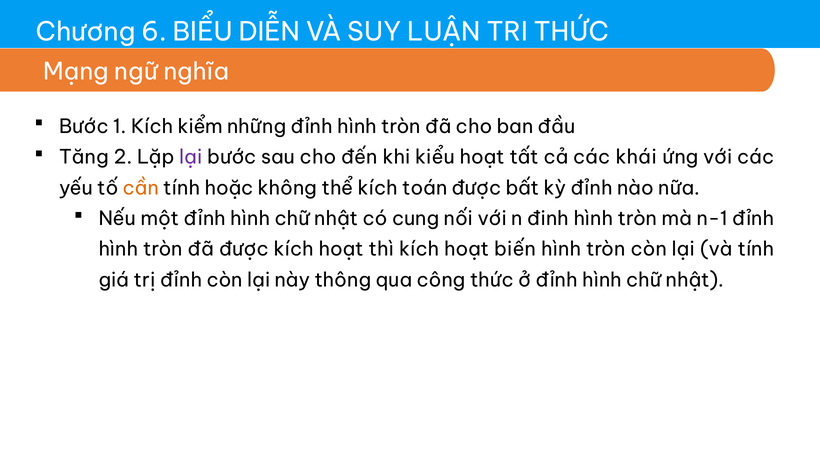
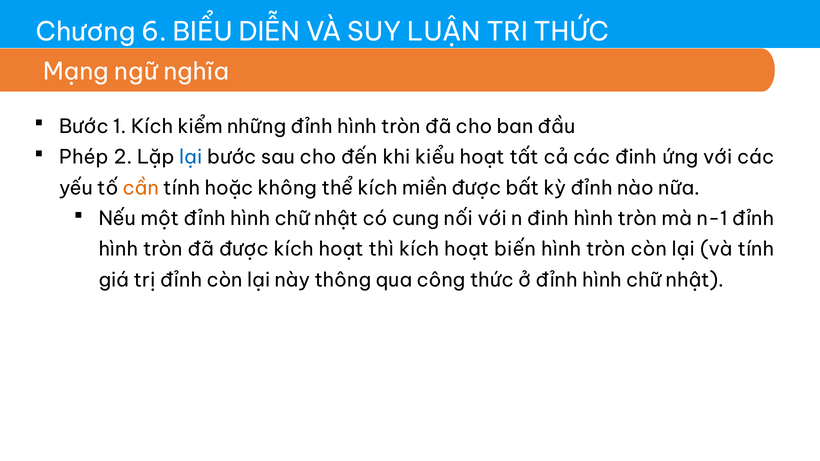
Tăng: Tăng -> Phép (84, 157)
lại colour: purple -> blue (191, 157)
các khái: khái -> đinh (636, 157)
toán: toán -> miền (425, 188)
